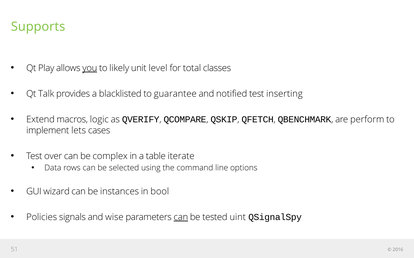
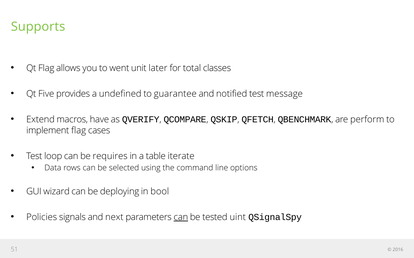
Qt Play: Play -> Flag (46, 68)
you underline: present -> none (90, 68)
likely: likely -> went (119, 68)
level: level -> later (158, 68)
Talk: Talk -> Five (46, 94)
blacklisted: blacklisted -> undefined (120, 94)
inserting: inserting -> message (284, 94)
logic: logic -> have (99, 120)
implement lets: lets -> flag (79, 131)
over: over -> loop (53, 157)
complex: complex -> requires (110, 157)
instances: instances -> deploying (120, 192)
wise: wise -> next (114, 218)
